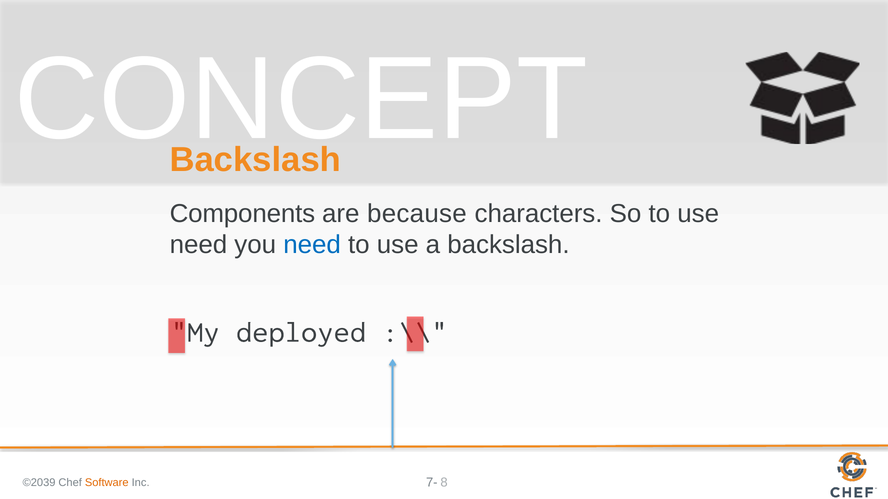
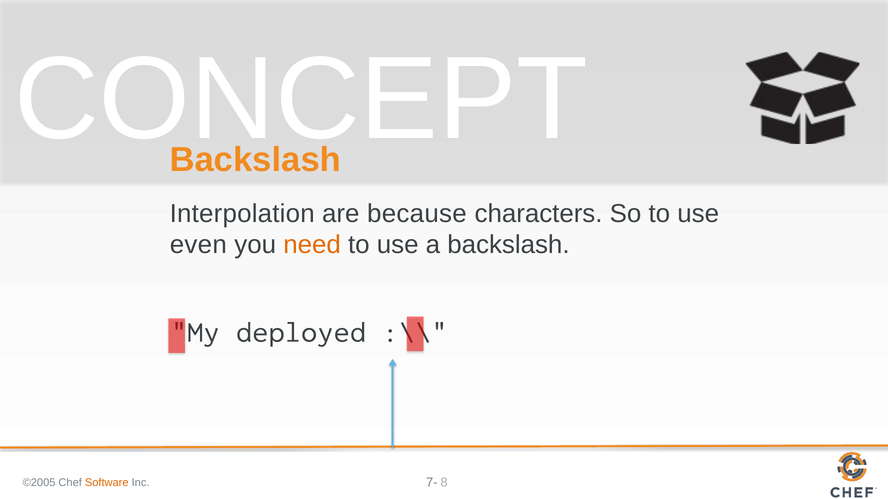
Components: Components -> Interpolation (242, 214)
need: need -> even (198, 245)
need colour: blue -> orange (312, 245)
©2039: ©2039 -> ©2005 (39, 483)
